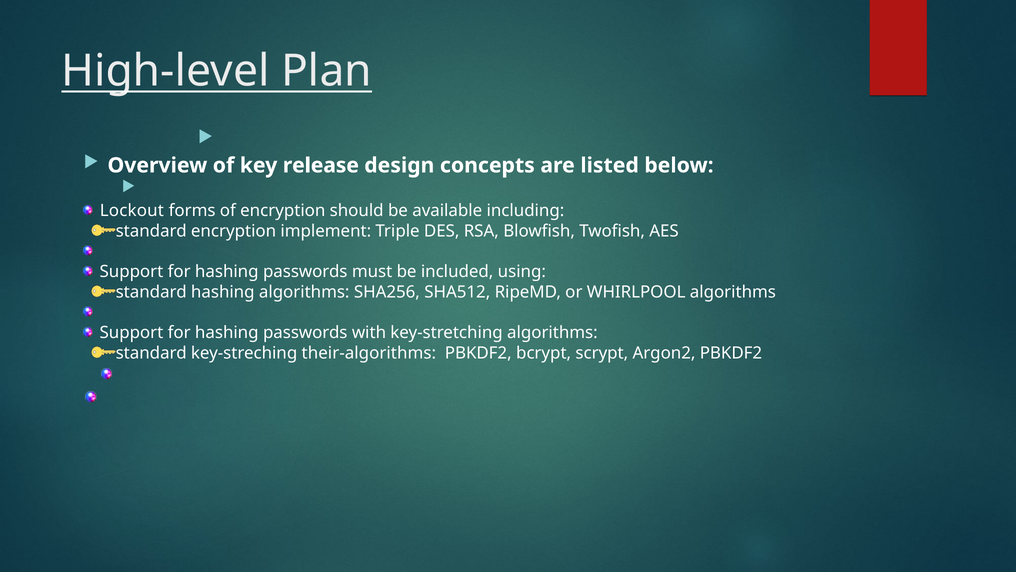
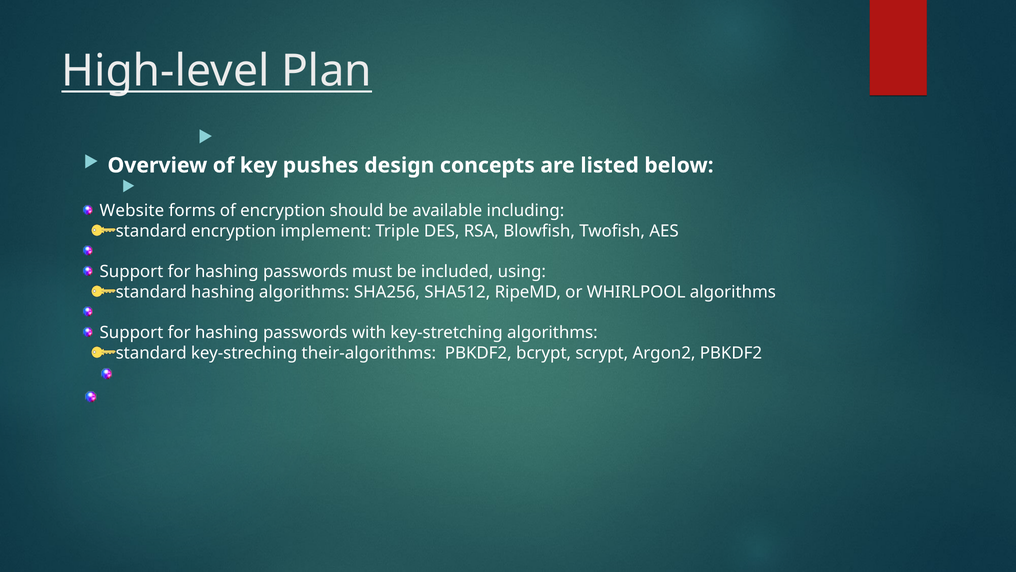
release: release -> pushes (321, 165)
Lockout: Lockout -> Website (132, 211)
